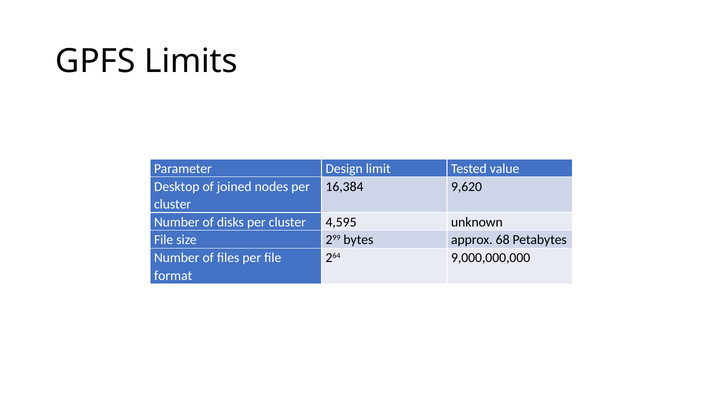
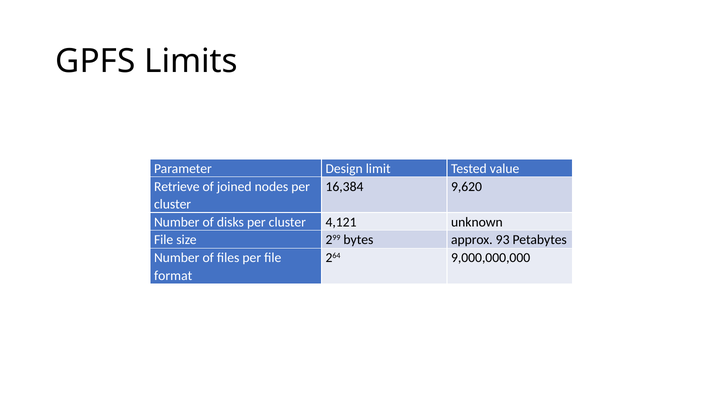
Desktop: Desktop -> Retrieve (177, 186)
4,595: 4,595 -> 4,121 (341, 222)
68: 68 -> 93 (503, 240)
